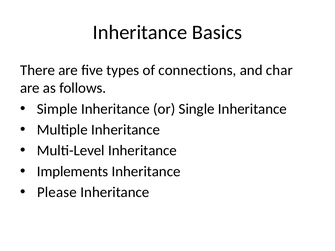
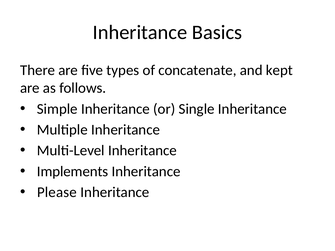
connections: connections -> concatenate (197, 70)
char: char -> kept (279, 70)
